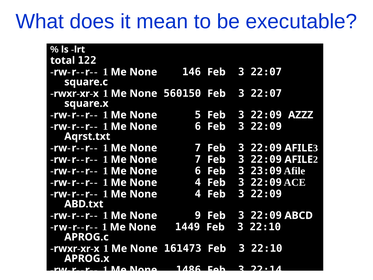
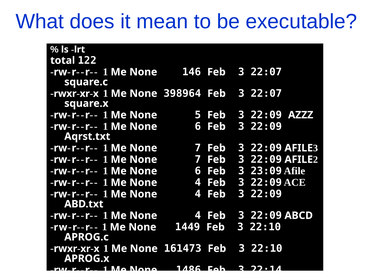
560150: 560150 -> 398964 (182, 93)
9: 9 -> 4 (198, 215)
